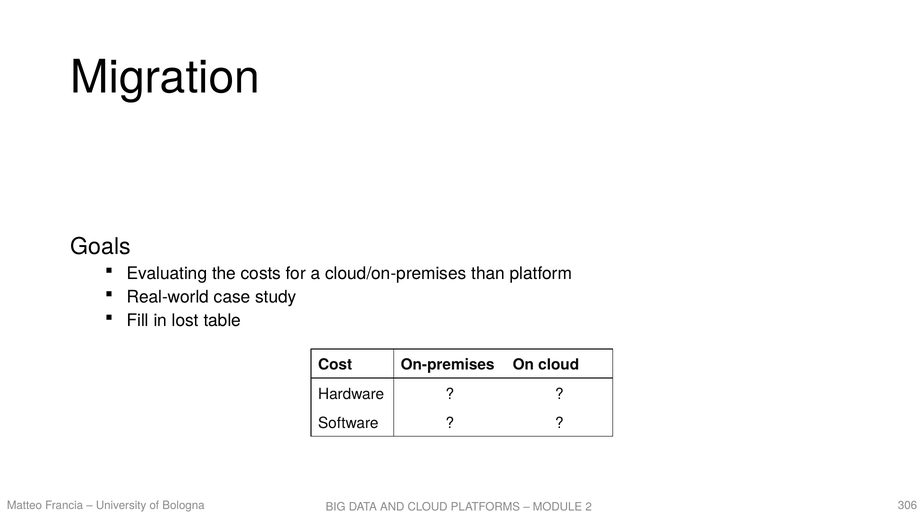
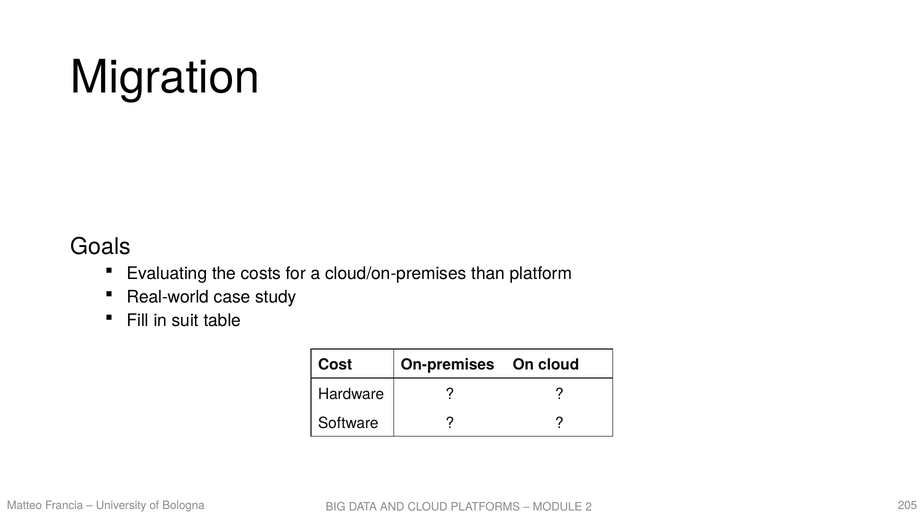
lost: lost -> suit (185, 320)
306: 306 -> 205 (908, 505)
